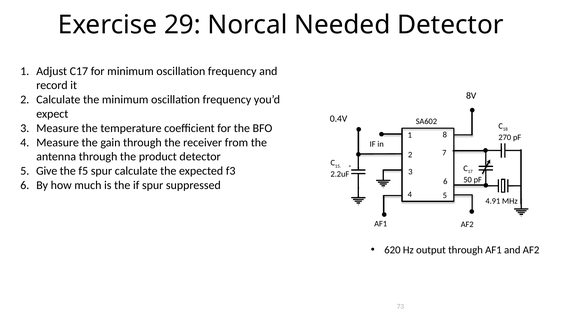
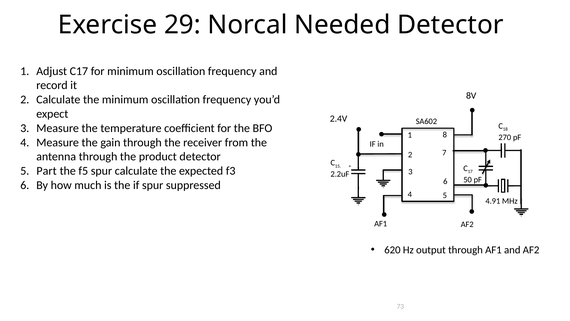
0.4V: 0.4V -> 2.4V (339, 119)
Give: Give -> Part (47, 171)
